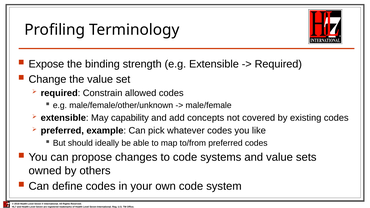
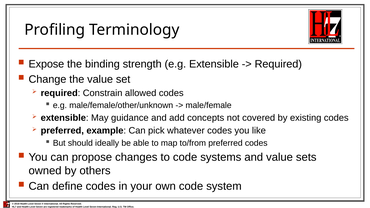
capability: capability -> guidance (130, 118)
